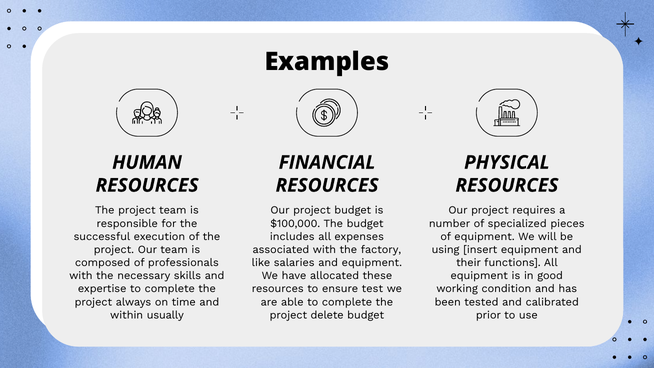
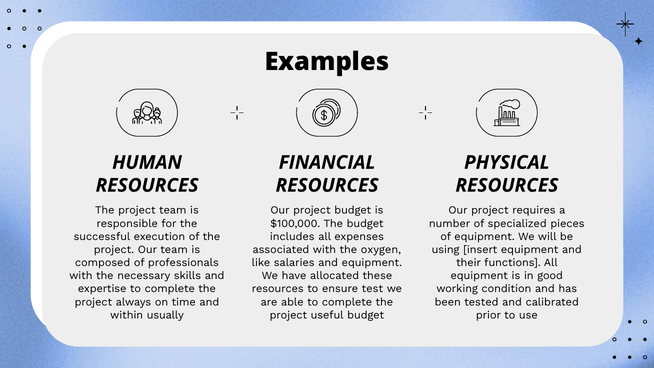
factory: factory -> oxygen (381, 250)
delete: delete -> useful (327, 315)
